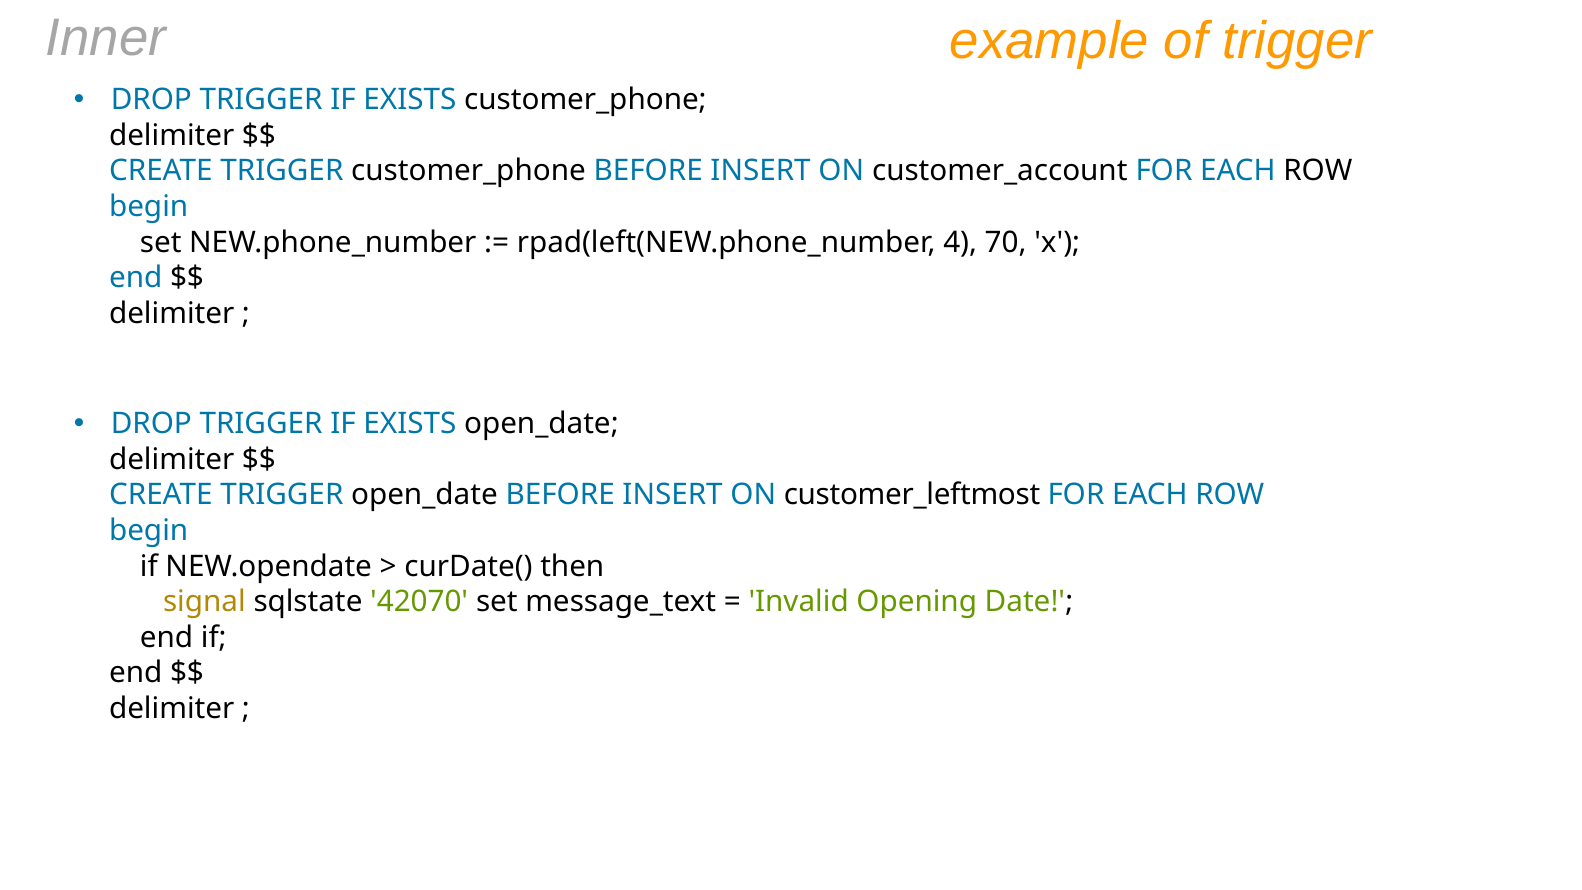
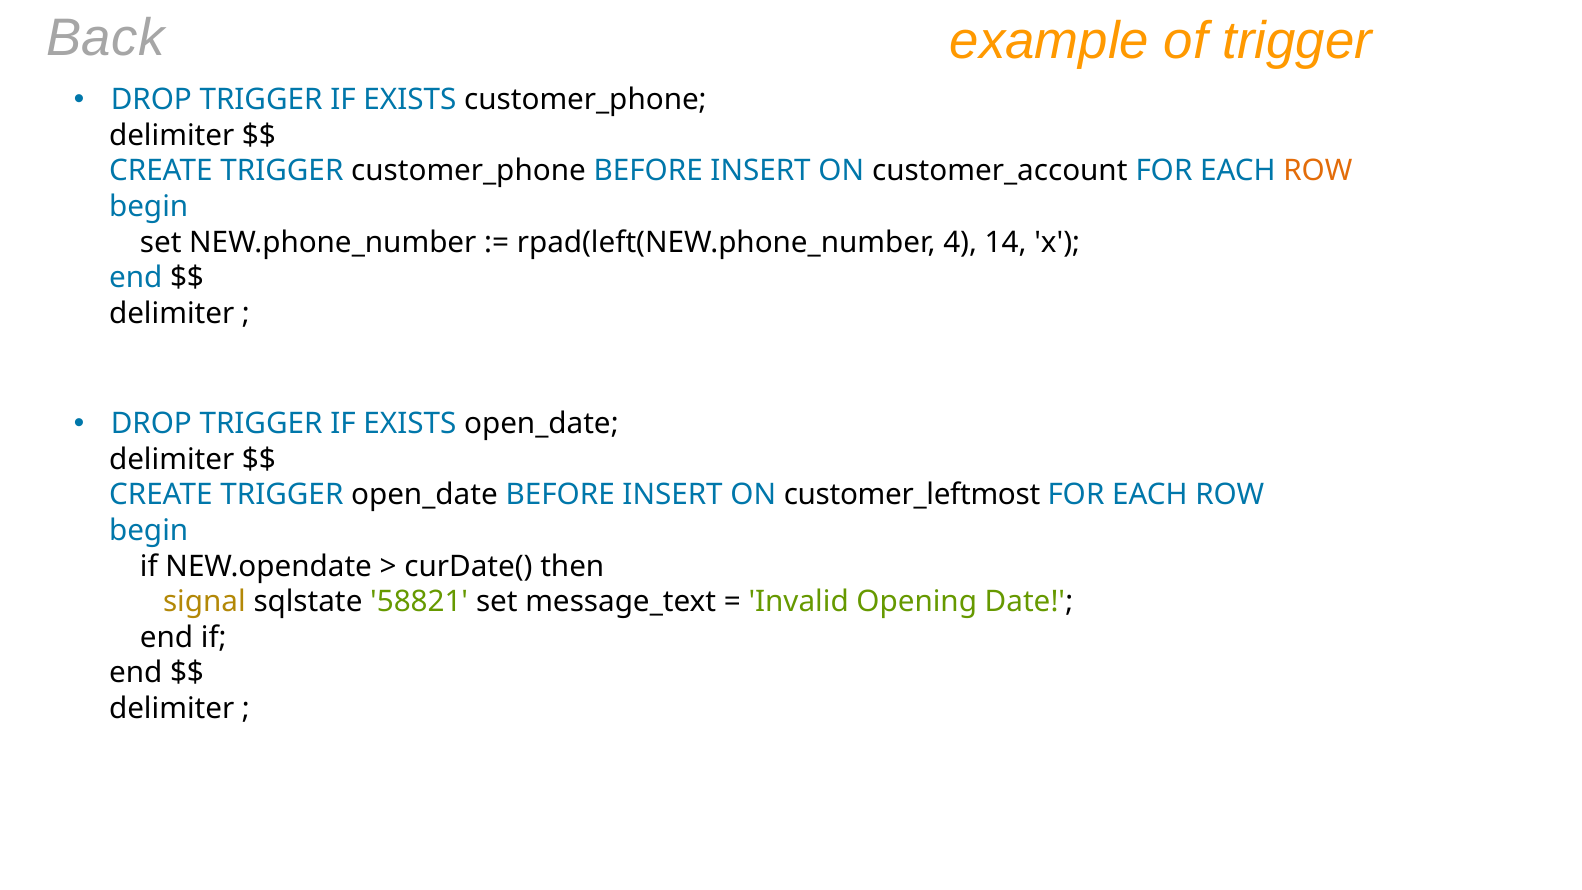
Inner: Inner -> Back (106, 38)
ROW colour: black -> orange (1318, 171)
70: 70 -> 14 (1006, 242)
42070: 42070 -> 58821 (419, 602)
